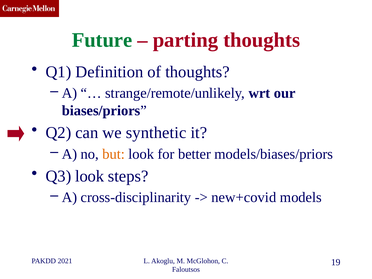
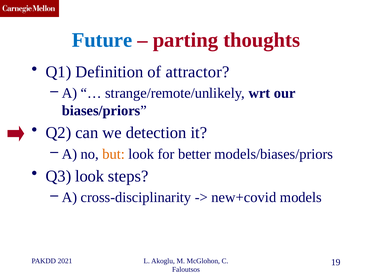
Future colour: green -> blue (102, 40)
of thoughts: thoughts -> attractor (197, 72)
synthetic: synthetic -> detection (156, 133)
